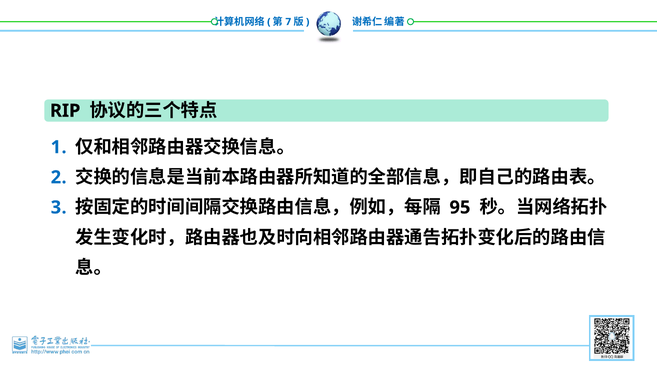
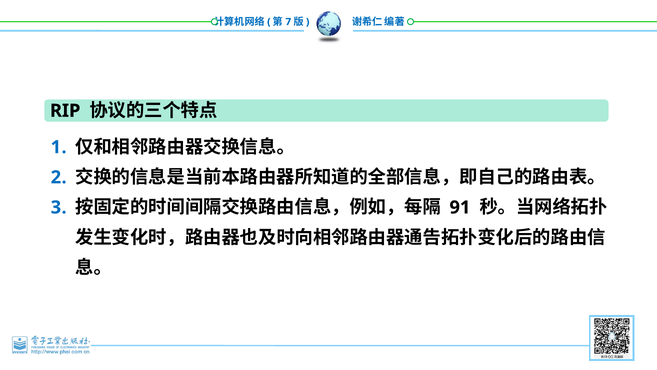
95: 95 -> 91 (460, 207)
